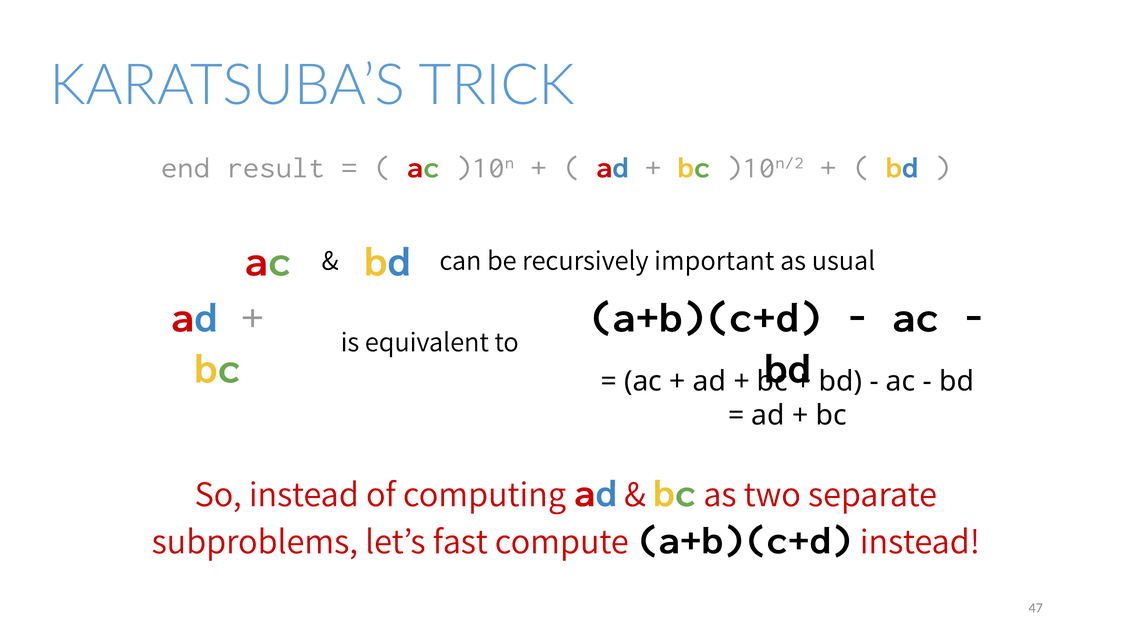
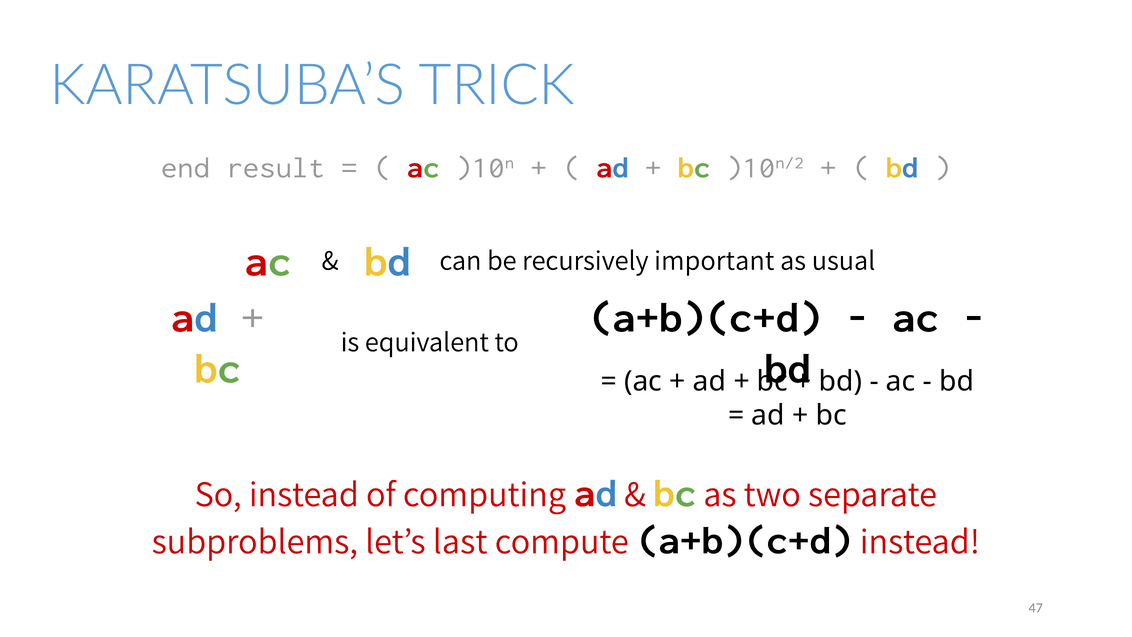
fast: fast -> last (460, 541)
